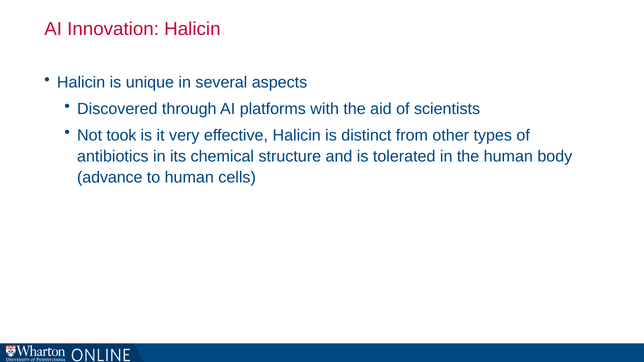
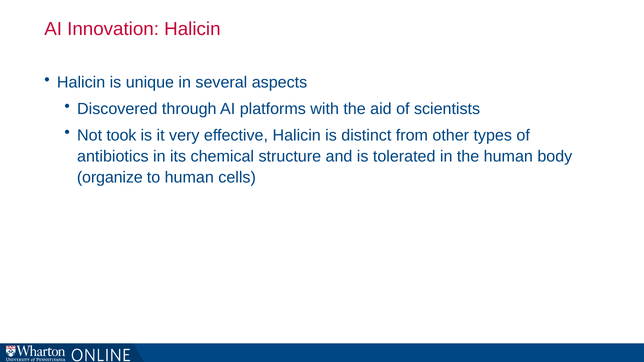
advance: advance -> organize (110, 178)
